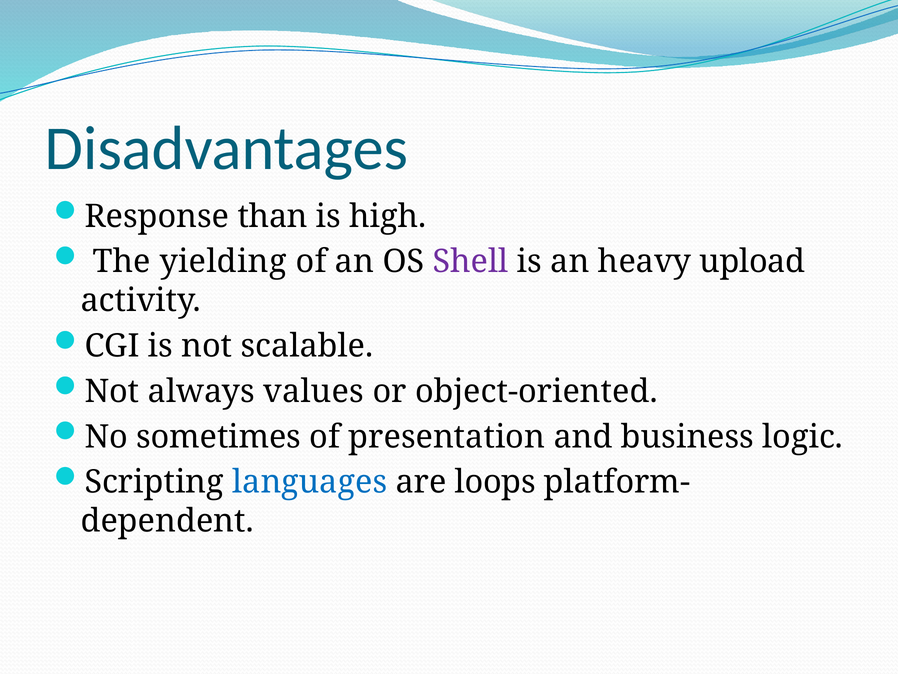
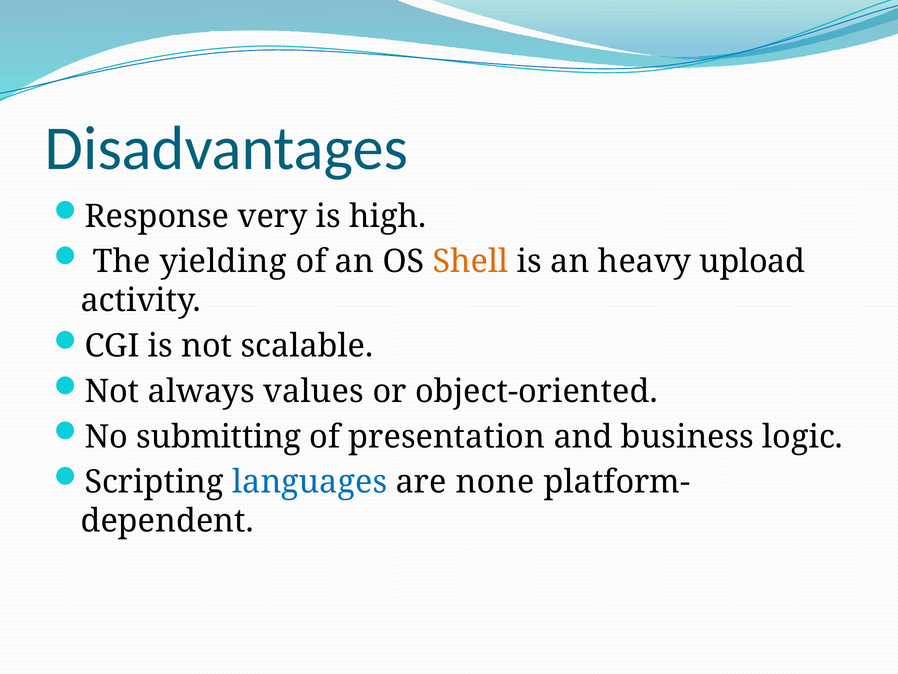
than: than -> very (273, 216)
Shell colour: purple -> orange (471, 262)
sometimes: sometimes -> submitting (219, 437)
loops: loops -> none (495, 482)
